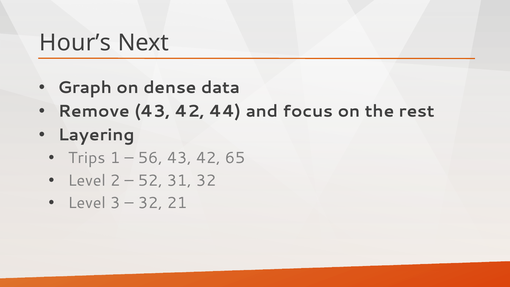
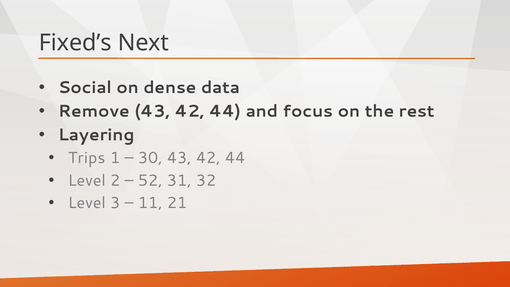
Hour’s: Hour’s -> Fixed’s (75, 43)
Graph: Graph -> Social (85, 87)
56: 56 -> 30 (150, 158)
65: 65 -> 44 (235, 158)
32: 32 -> 11 (150, 203)
